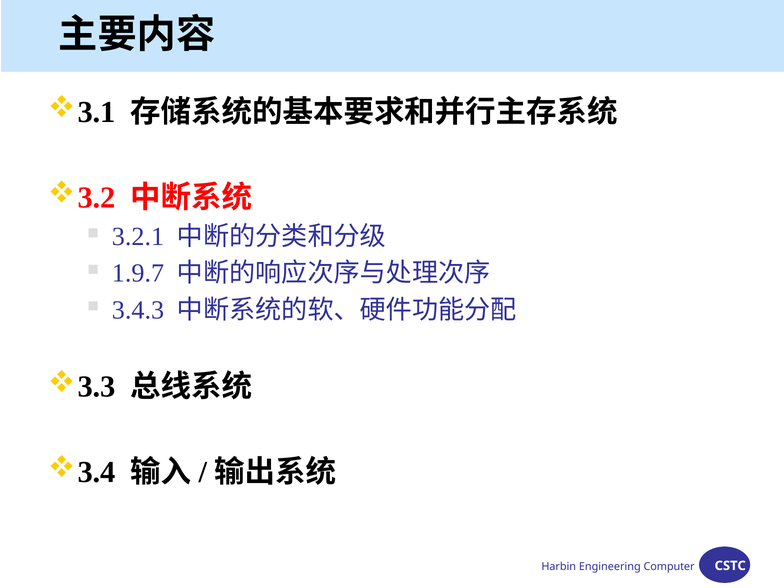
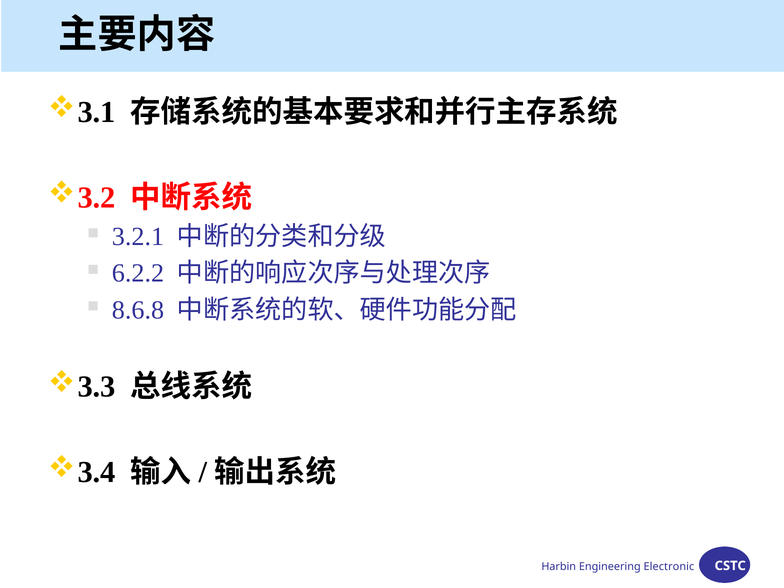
1.9.7: 1.9.7 -> 6.2.2 (138, 273)
3.4.3: 3.4.3 -> 8.6.8 (138, 310)
Computer: Computer -> Electronic (669, 567)
